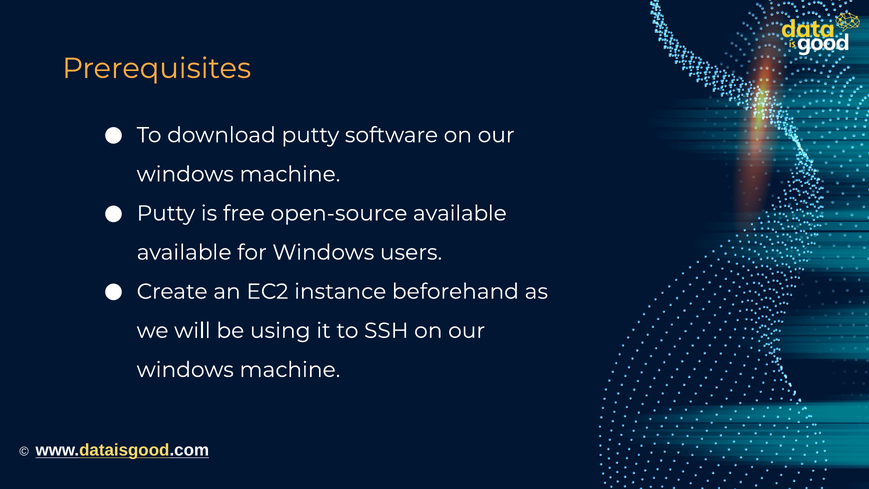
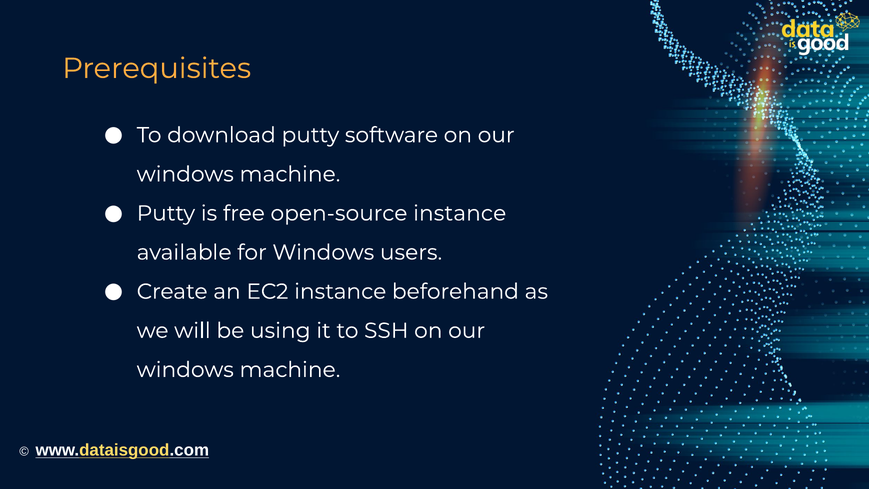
open-source available: available -> instance (460, 213)
